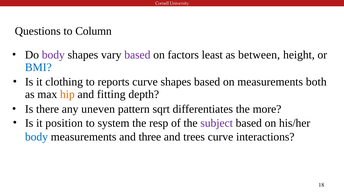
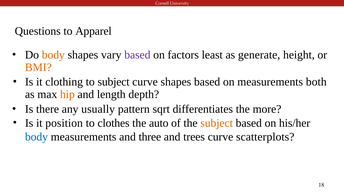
Column: Column -> Apparel (93, 31)
body colour: purple -> orange (53, 55)
between: between -> generate (259, 55)
BMI colour: blue -> orange (38, 67)
to reports: reports -> subject (114, 82)
fitting: fitting -> length (111, 94)
uneven: uneven -> usually (98, 109)
system: system -> clothes (114, 123)
resp: resp -> auto (159, 123)
subject colour: purple -> orange (217, 123)
interactions: interactions -> scatterplots (265, 137)
